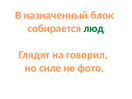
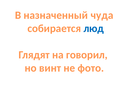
блок: блок -> чуда (102, 15)
люд colour: green -> blue (94, 28)
силе: силе -> винт (50, 68)
